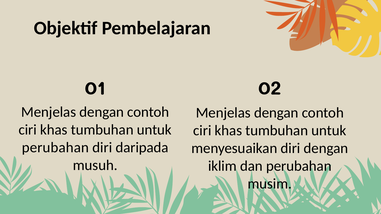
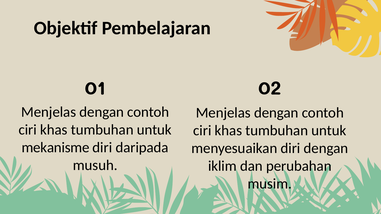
perubahan: perubahan -> mekanisme (56, 148)
